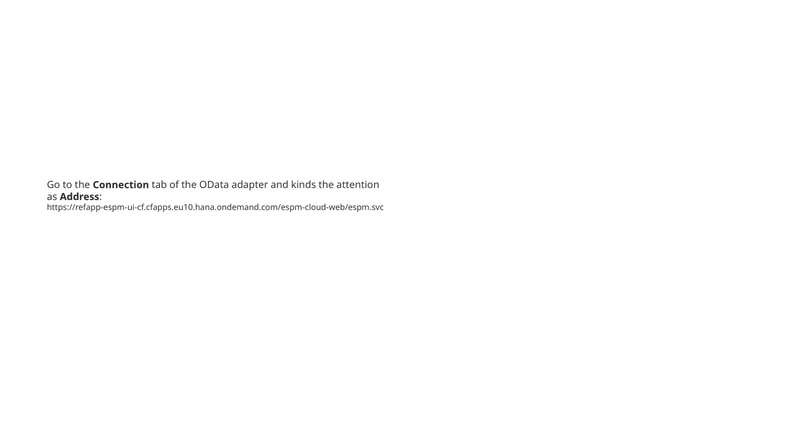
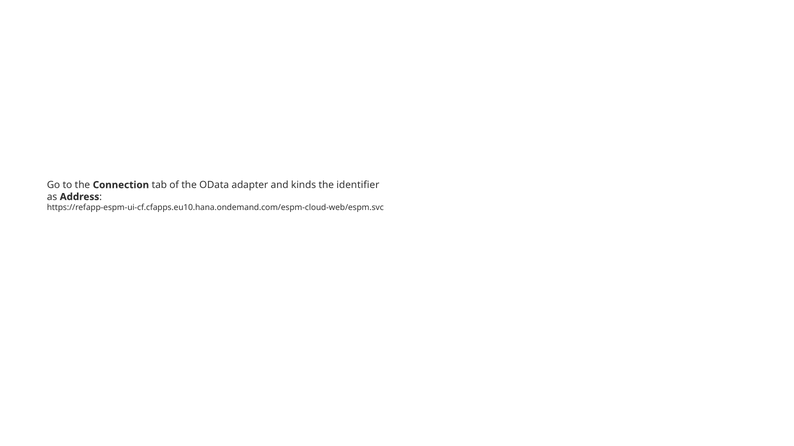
attention: attention -> identifier (358, 185)
